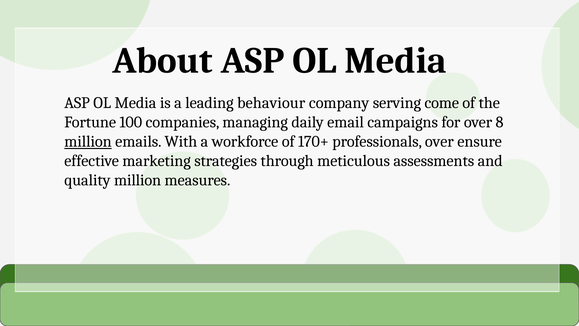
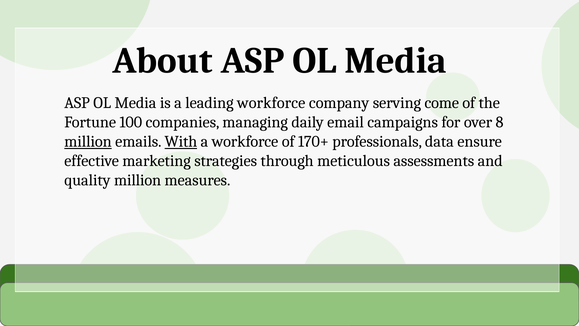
leading behaviour: behaviour -> workforce (271, 103)
With underline: none -> present (181, 141)
professionals over: over -> data (439, 141)
